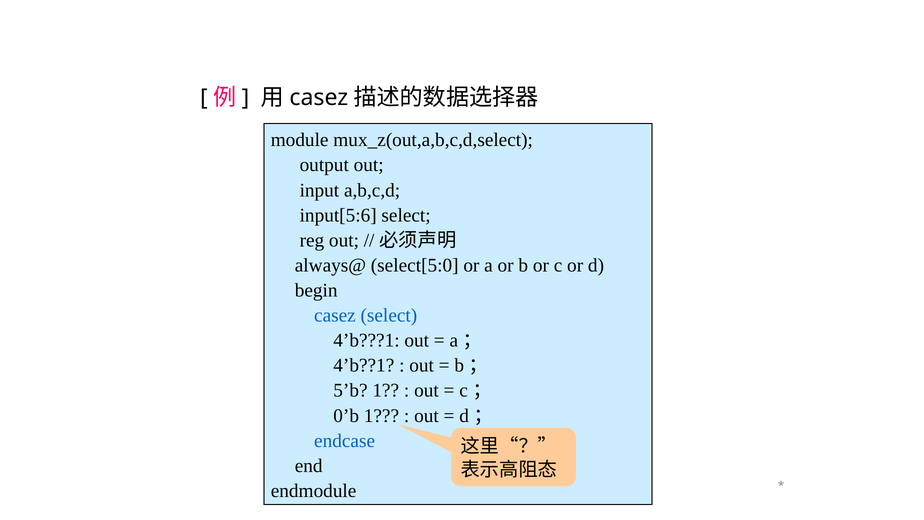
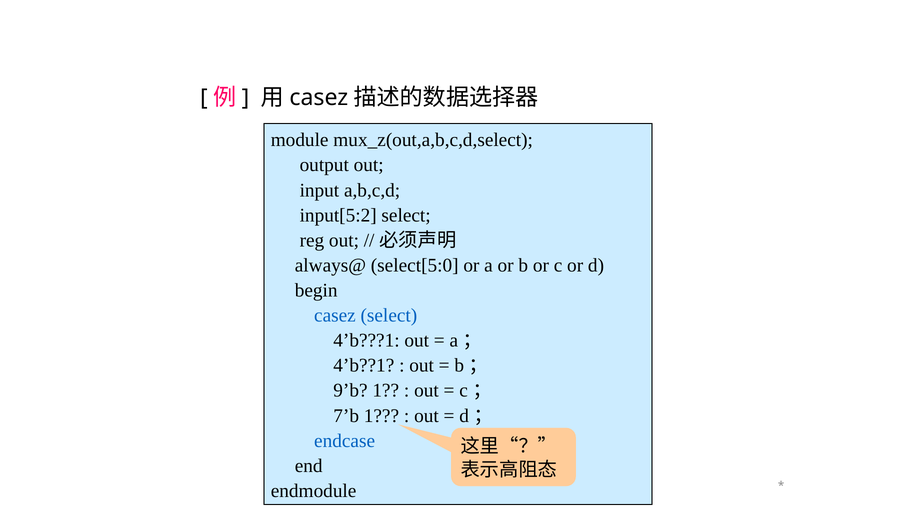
input[5:6: input[5:6 -> input[5:2 (338, 215)
5’b: 5’b -> 9’b (350, 390)
0’b: 0’b -> 7’b (346, 415)
